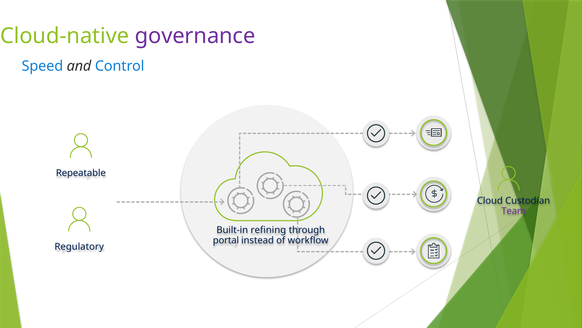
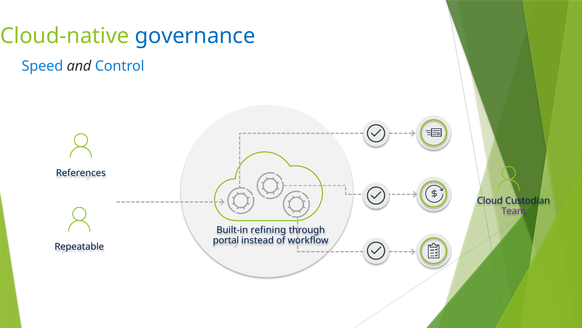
governance colour: purple -> blue (195, 36)
Repeatable: Repeatable -> References (81, 173)
Regulatory: Regulatory -> Repeatable (79, 246)
